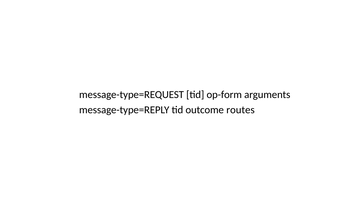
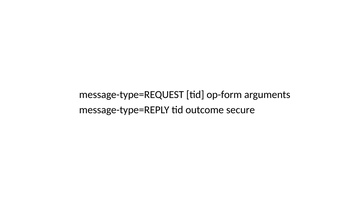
routes: routes -> secure (241, 110)
